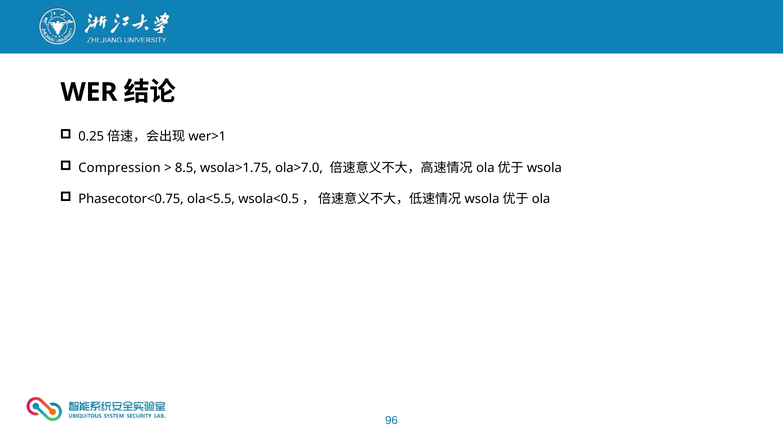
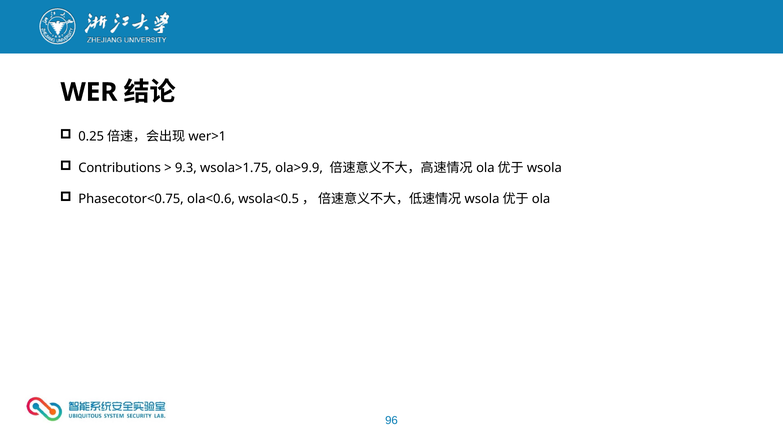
Compression: Compression -> Contributions (120, 168)
8.5: 8.5 -> 9.3 (186, 168)
ola>7.0: ola>7.0 -> ola>9.9 (299, 168)
ola<5.5: ola<5.5 -> ola<0.6 (211, 199)
